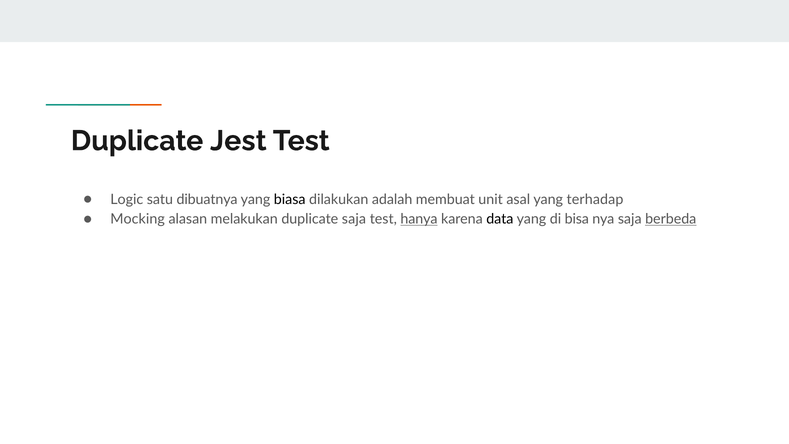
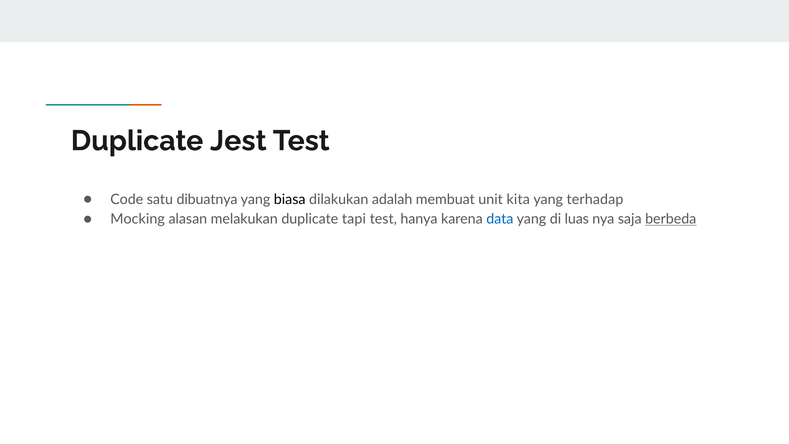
Logic: Logic -> Code (127, 199)
asal: asal -> kita (518, 199)
duplicate saja: saja -> tapi (354, 219)
hanya underline: present -> none (419, 219)
data colour: black -> blue (500, 219)
bisa: bisa -> luas (577, 219)
